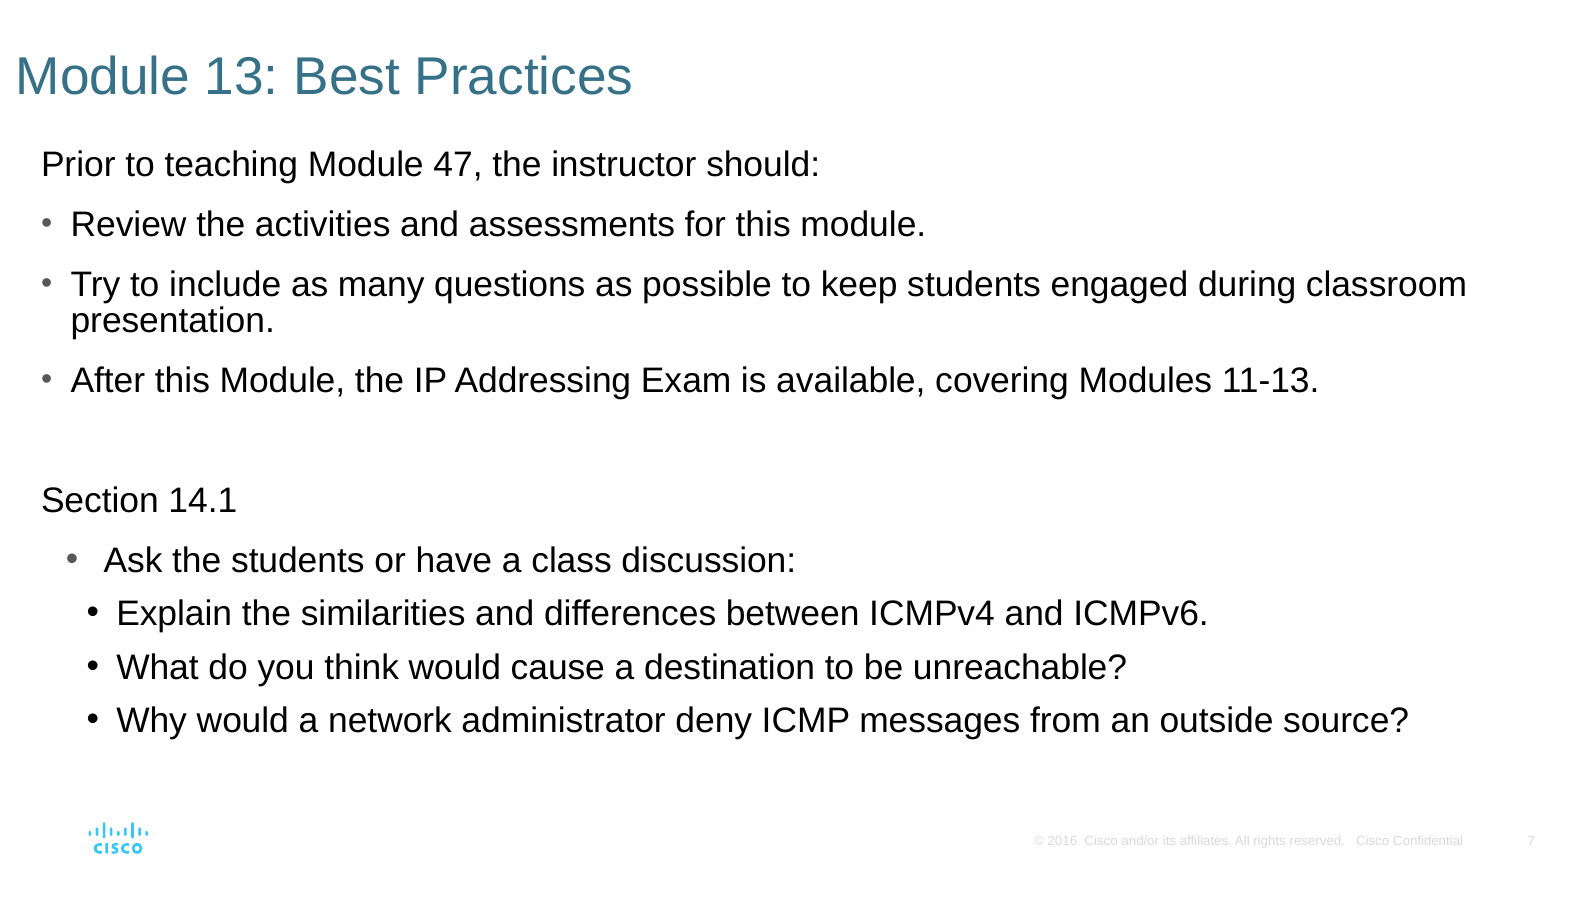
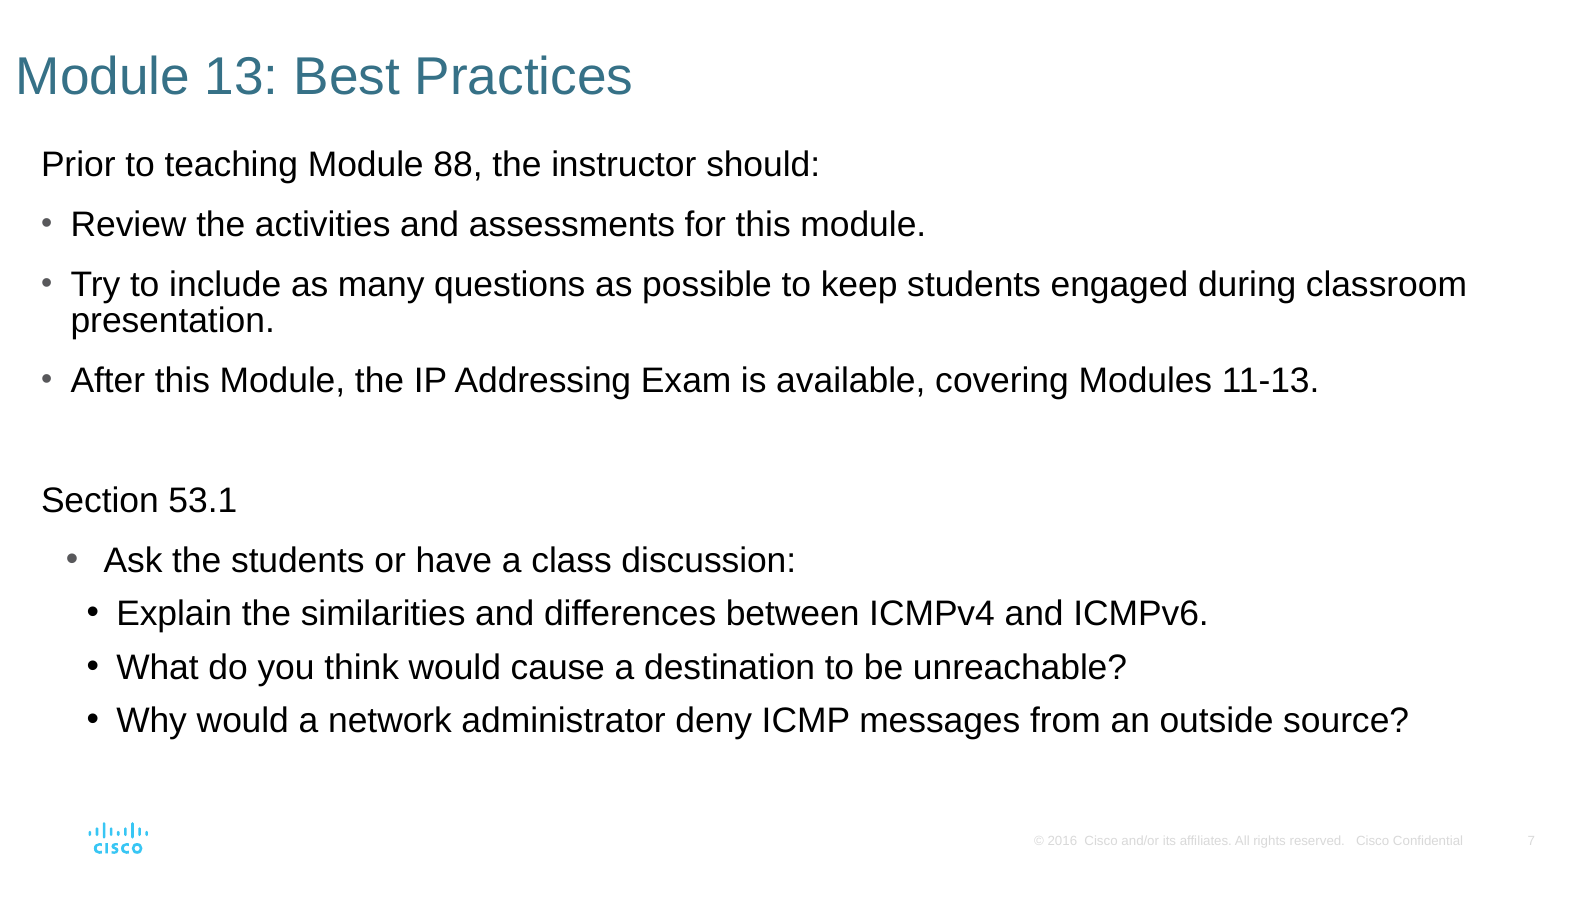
47: 47 -> 88 (458, 165)
14.1: 14.1 -> 53.1 (203, 501)
